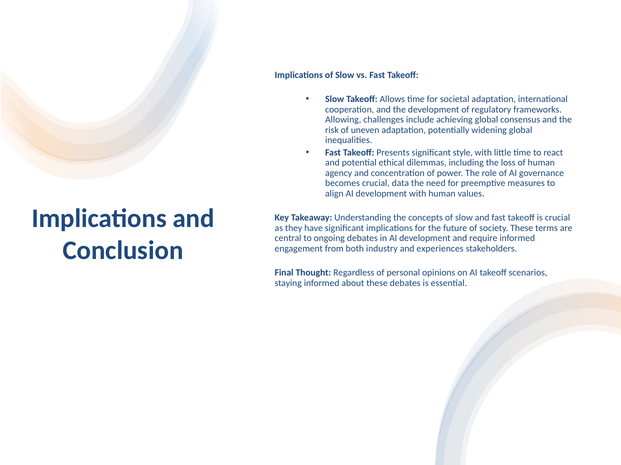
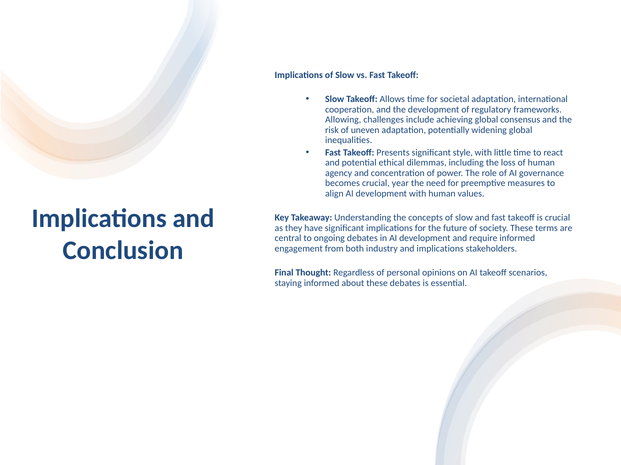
data: data -> year (400, 183)
and experiences: experiences -> implications (440, 249)
